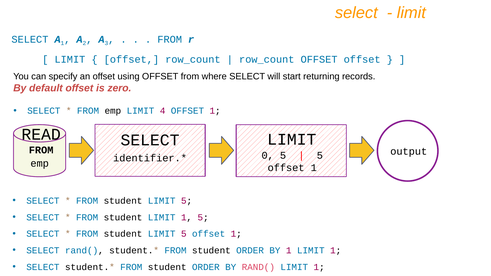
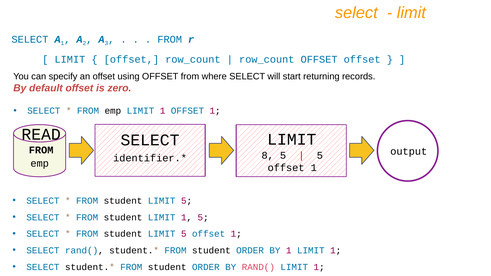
emp LIMIT 4: 4 -> 1 (163, 111)
0: 0 -> 8 (268, 156)
